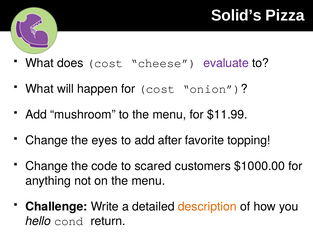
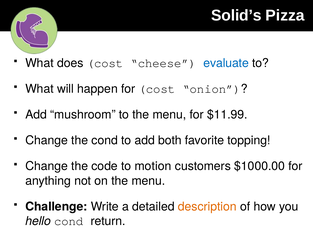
evaluate colour: purple -> blue (226, 63)
the eyes: eyes -> cond (105, 140)
after: after -> both (170, 140)
scared: scared -> motion (153, 166)
